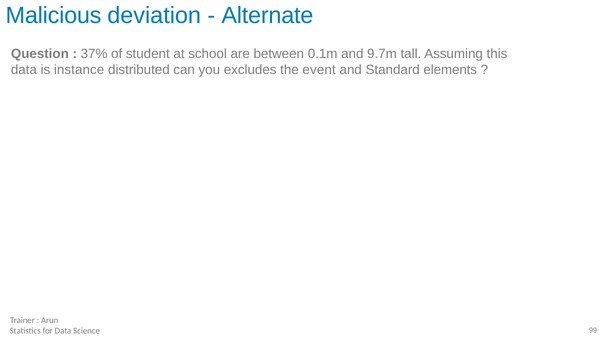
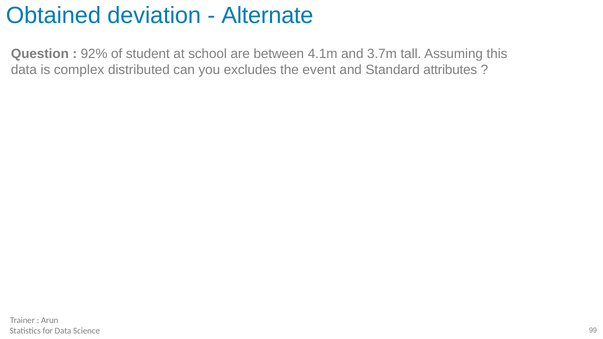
Malicious: Malicious -> Obtained (53, 16)
37%: 37% -> 92% (94, 54)
0.1m: 0.1m -> 4.1m (323, 54)
9.7m: 9.7m -> 3.7m (382, 54)
instance: instance -> complex (79, 70)
elements: elements -> attributes (450, 70)
